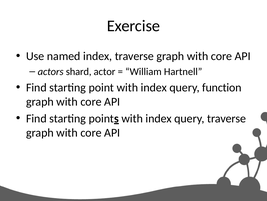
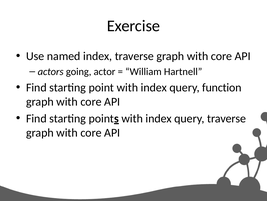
shard: shard -> going (79, 71)
